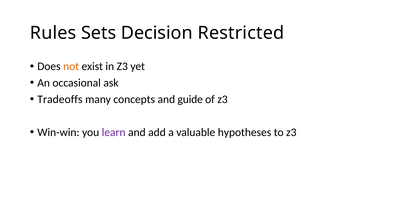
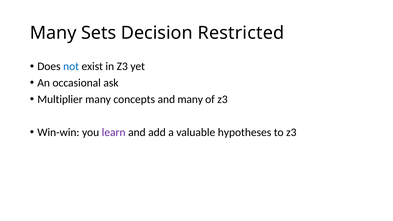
Rules: Rules -> Many (53, 33)
not colour: orange -> blue (71, 66)
Tradeoffs: Tradeoffs -> Multiplier (60, 99)
and guide: guide -> many (190, 99)
